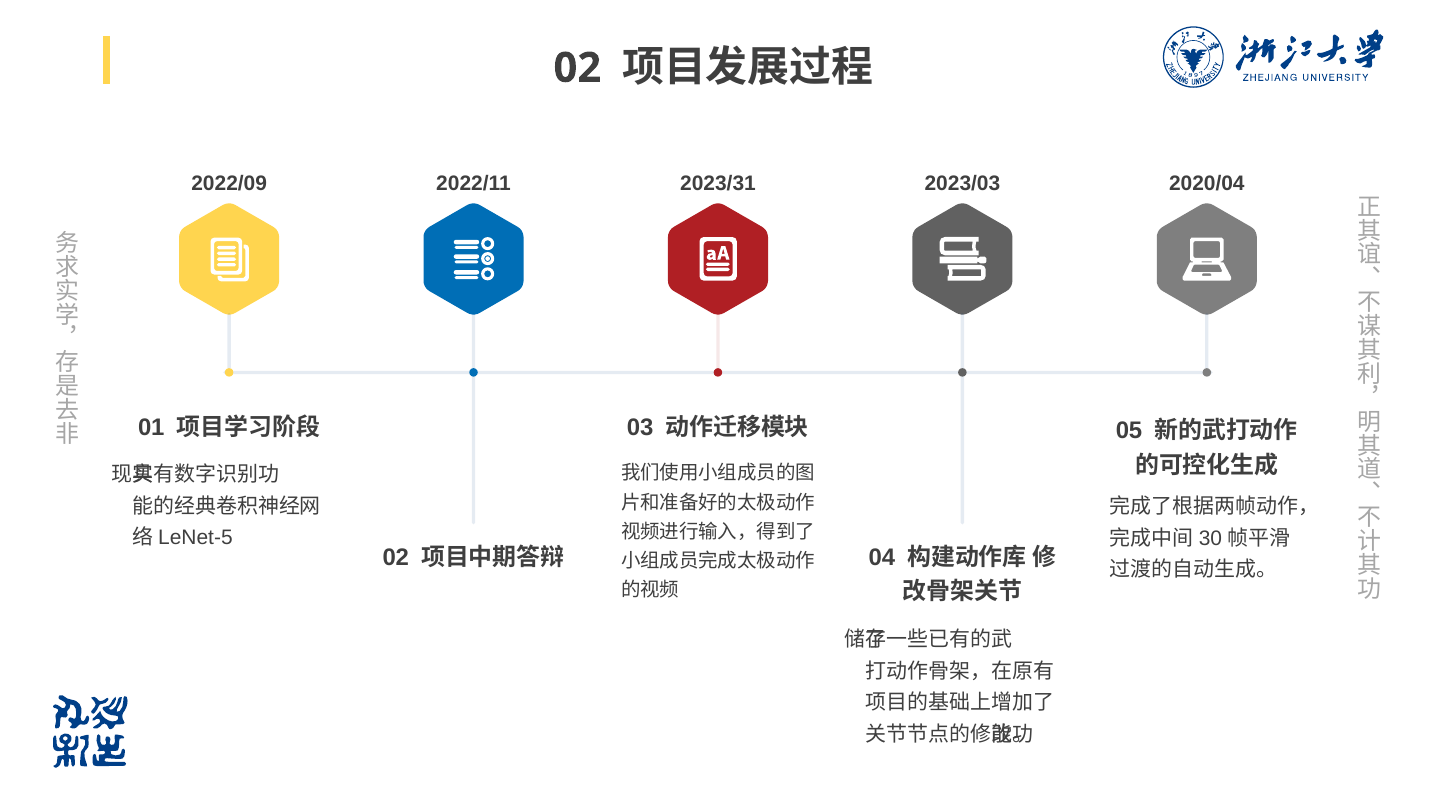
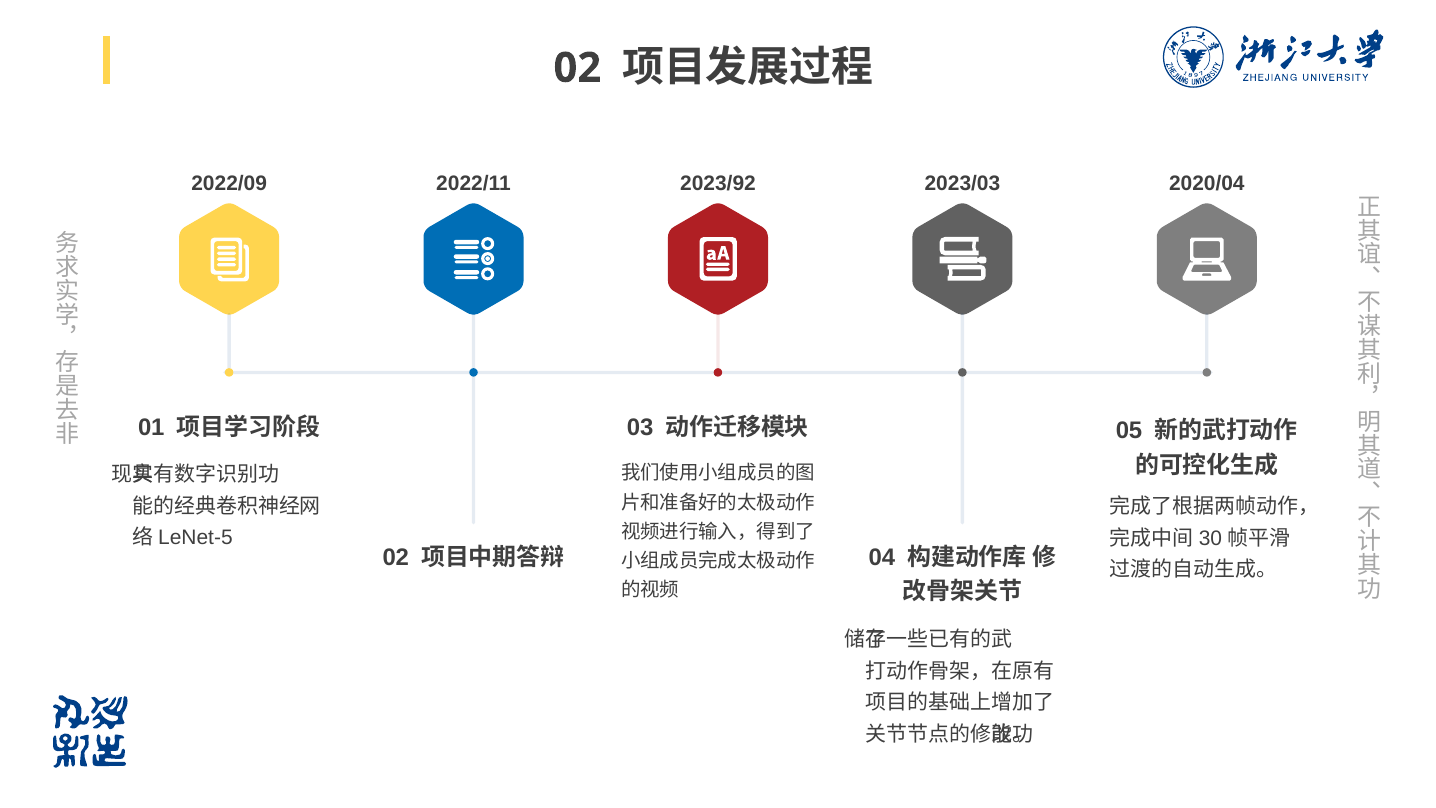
2023/31: 2023/31 -> 2023/92 (718, 183)
